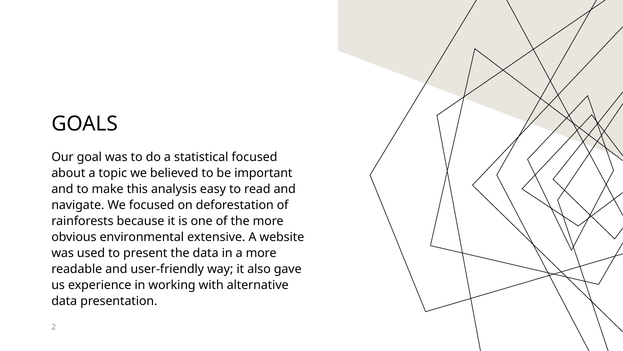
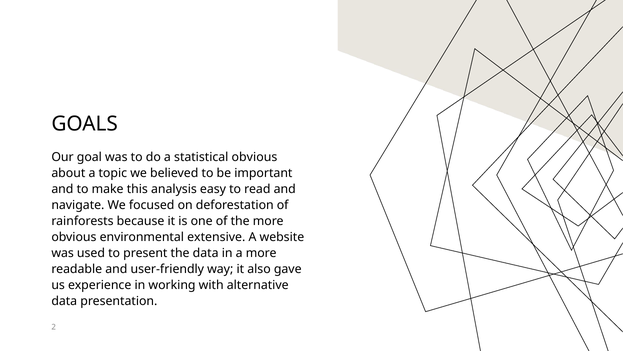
statistical focused: focused -> obvious (254, 157)
